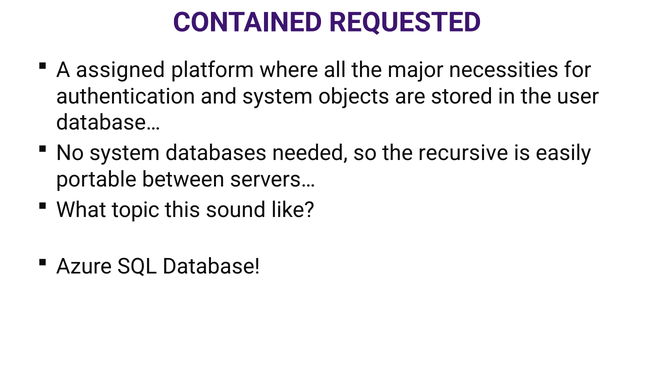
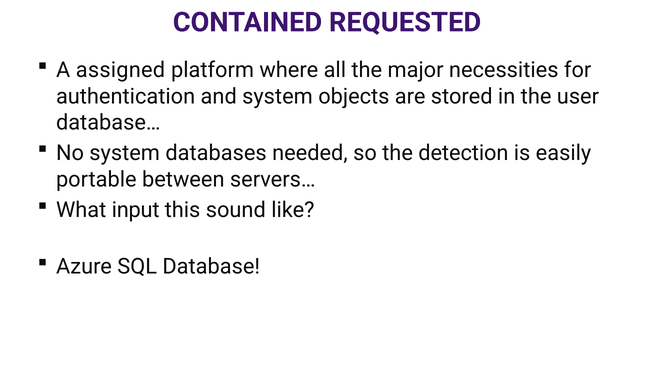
recursive: recursive -> detection (463, 153)
topic: topic -> input (136, 210)
